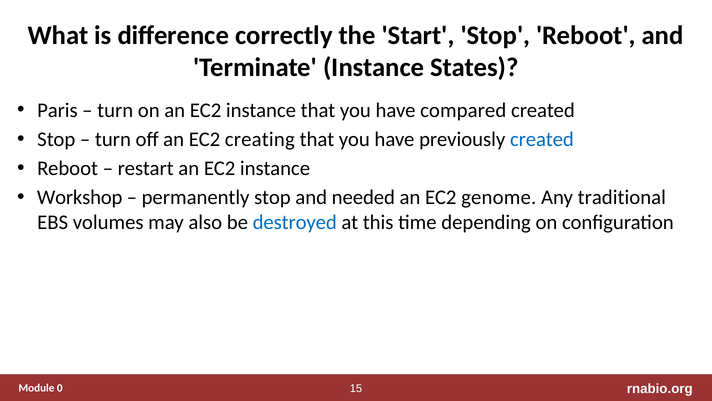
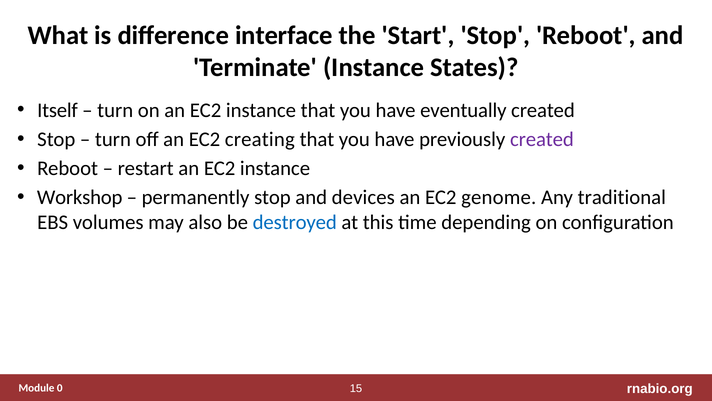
correctly: correctly -> interface (284, 35)
Paris: Paris -> Itself (57, 110)
compared: compared -> eventually (463, 110)
created colour: blue -> purple (542, 139)
needed: needed -> devices (363, 197)
